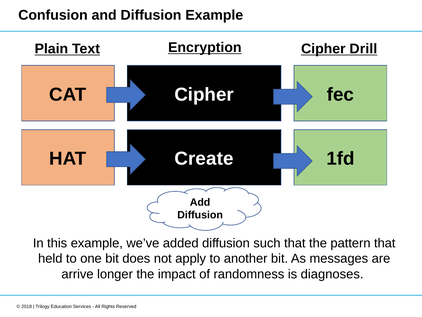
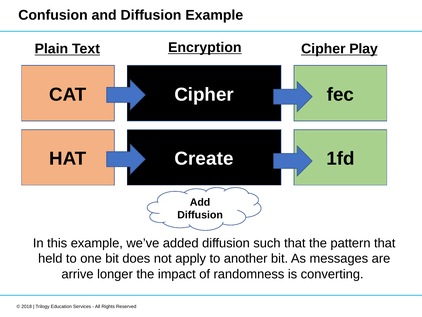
Drill: Drill -> Play (364, 49)
diagnoses: diagnoses -> converting (332, 274)
